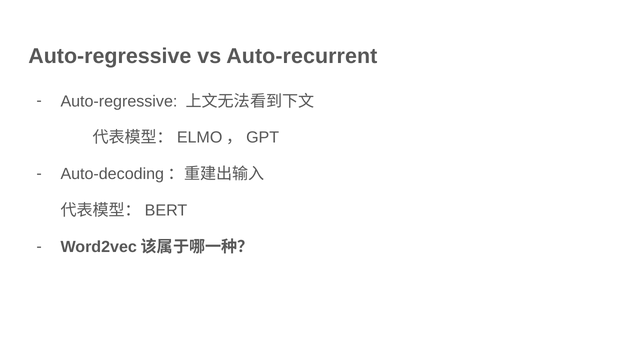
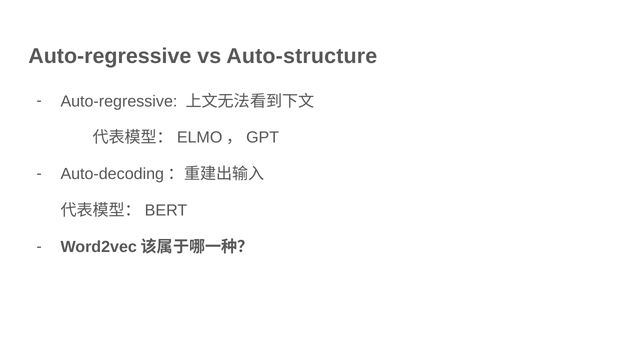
Auto-recurrent: Auto-recurrent -> Auto-structure (302, 56)
